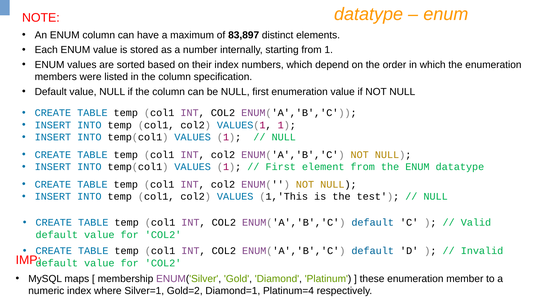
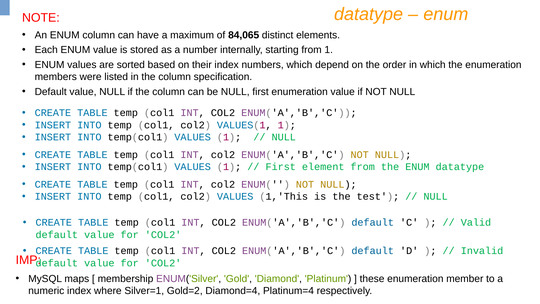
83,897: 83,897 -> 84,065 (244, 35)
Diamond=1: Diamond=1 -> Diamond=4 (233, 291)
